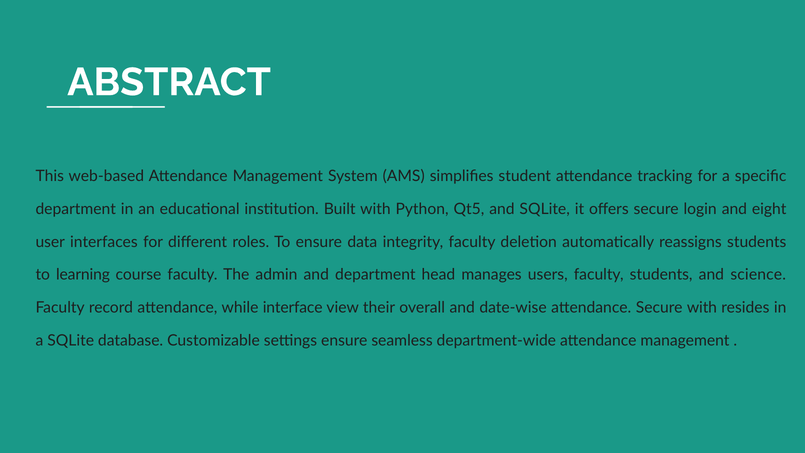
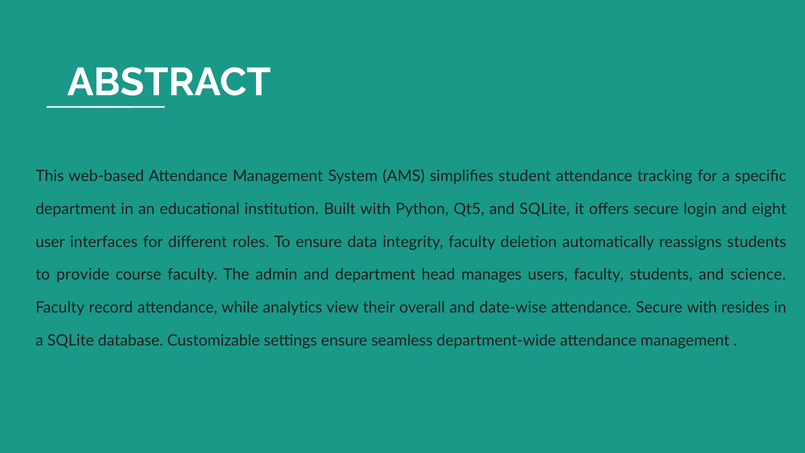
learning: learning -> provide (83, 275)
interface: interface -> analytics (293, 308)
